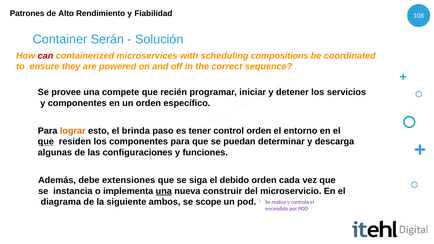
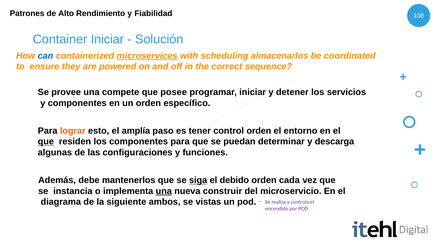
Container Serán: Serán -> Iniciar (107, 39)
can colour: red -> blue (46, 56)
microservices underline: none -> present (147, 56)
compositions: compositions -> almacenarlos (280, 56)
recién: recién -> posee (174, 92)
brinda: brinda -> amplía (136, 131)
extensiones: extensiones -> mantenerlos (129, 180)
siga underline: none -> present (198, 180)
scope: scope -> vistas (208, 202)
